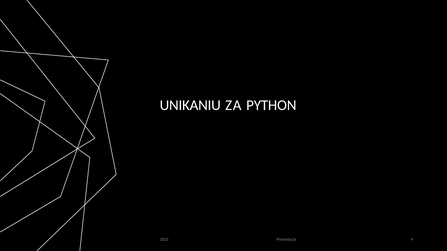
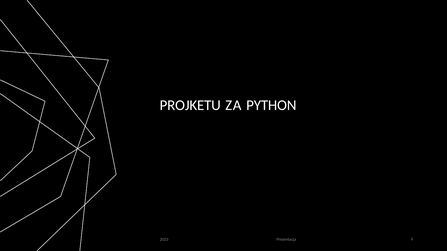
UNIKANIU: UNIKANIU -> PROJKETU (190, 105)
